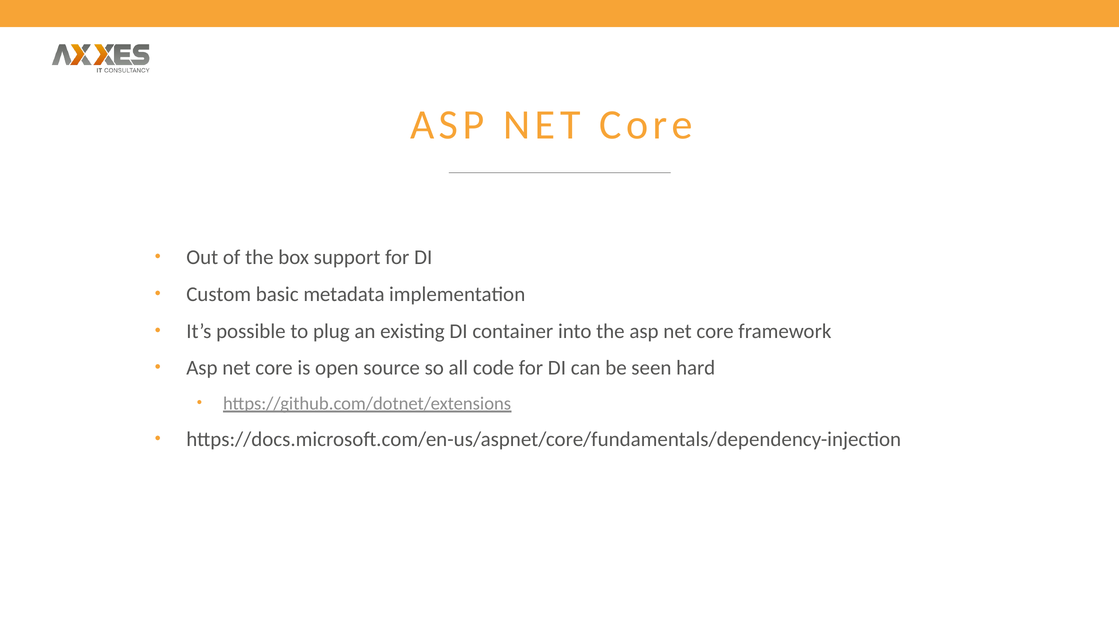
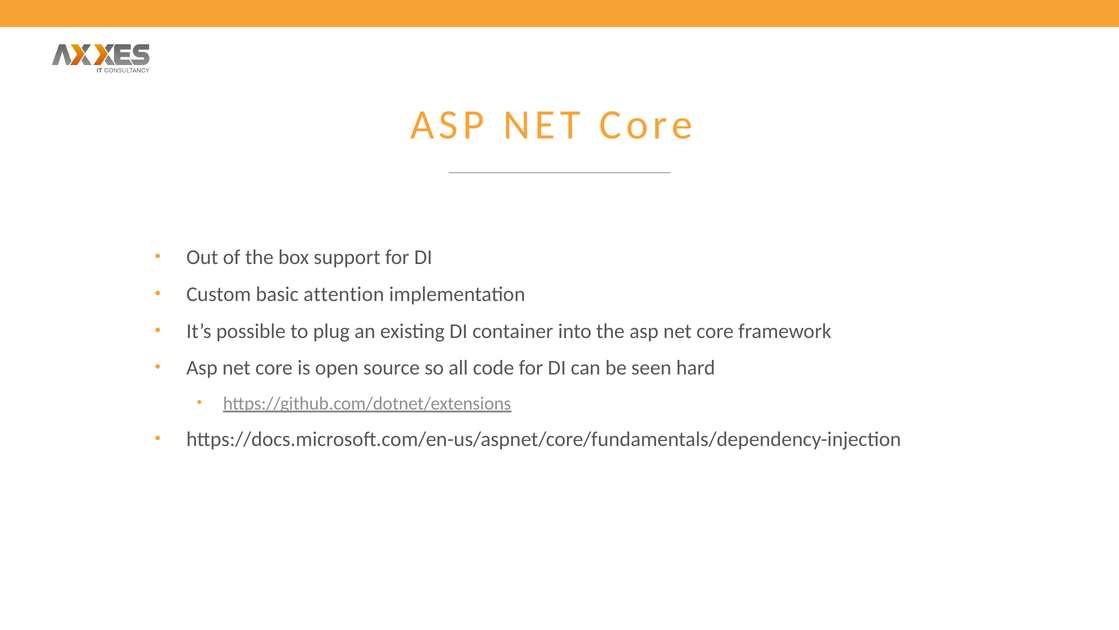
metadata: metadata -> attention (344, 294)
